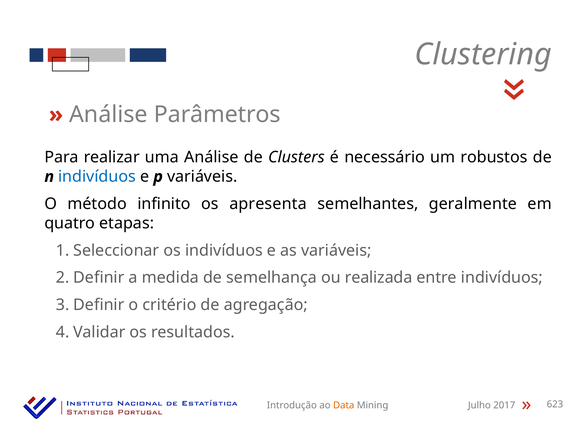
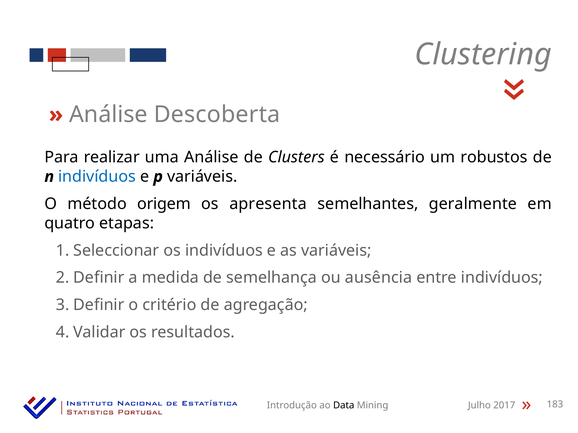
Parâmetros: Parâmetros -> Descoberta (217, 115)
infinito: infinito -> origem (164, 204)
realizada: realizada -> ausência (379, 278)
Data colour: orange -> black (344, 406)
623: 623 -> 183 (555, 405)
